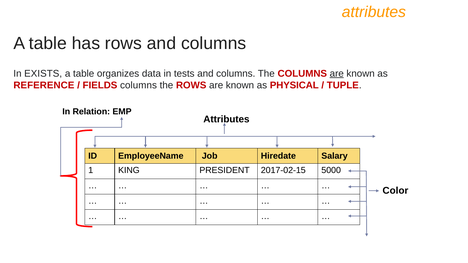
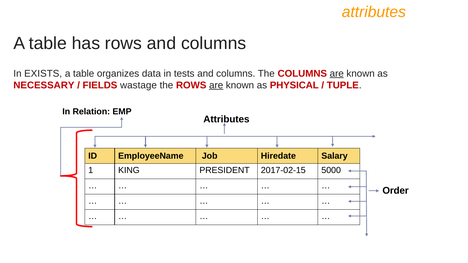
REFERENCE: REFERENCE -> NECESSARY (44, 85)
FIELDS columns: columns -> wastage (138, 85)
are underline: none -> present (216, 85)
Color: Color -> Order (396, 191)
